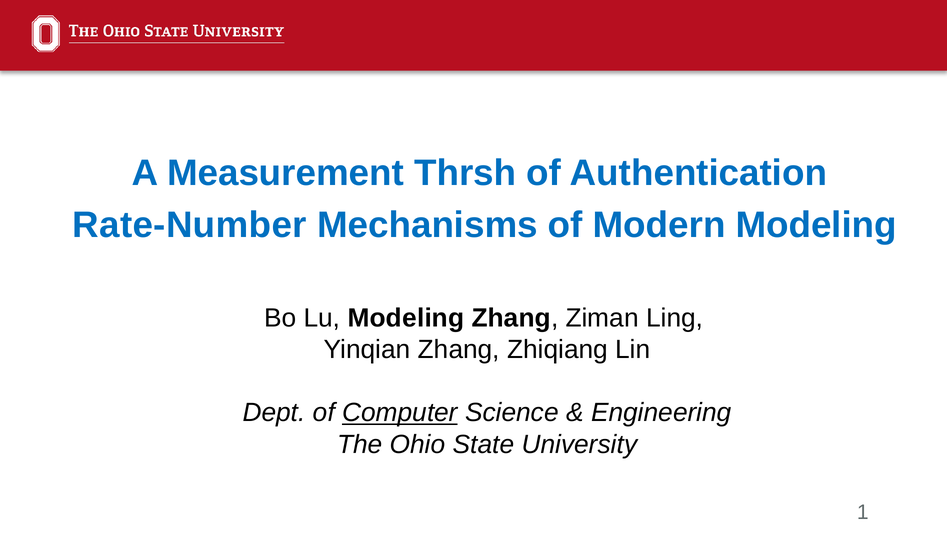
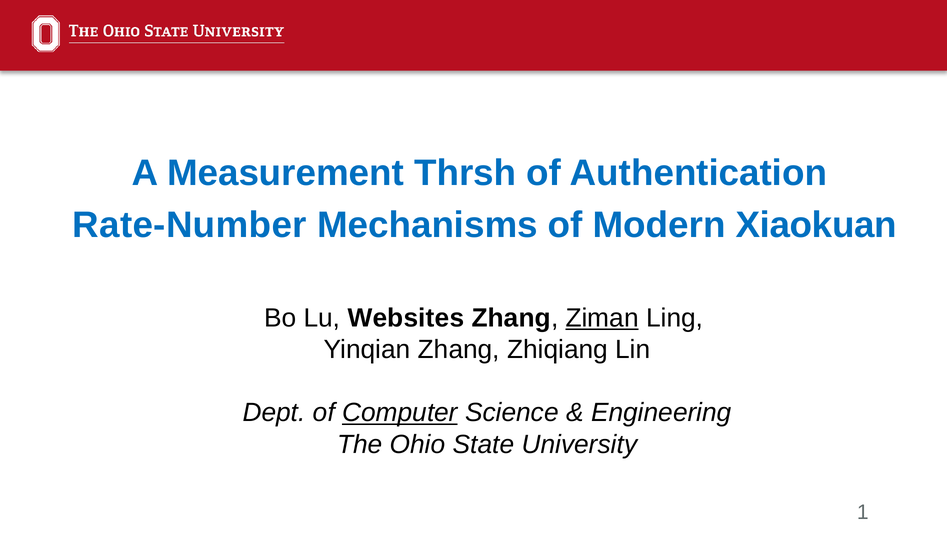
Modern Modeling: Modeling -> Xiaokuan (816, 225)
Lu Modeling: Modeling -> Websites (406, 318)
Ziman underline: none -> present (602, 318)
